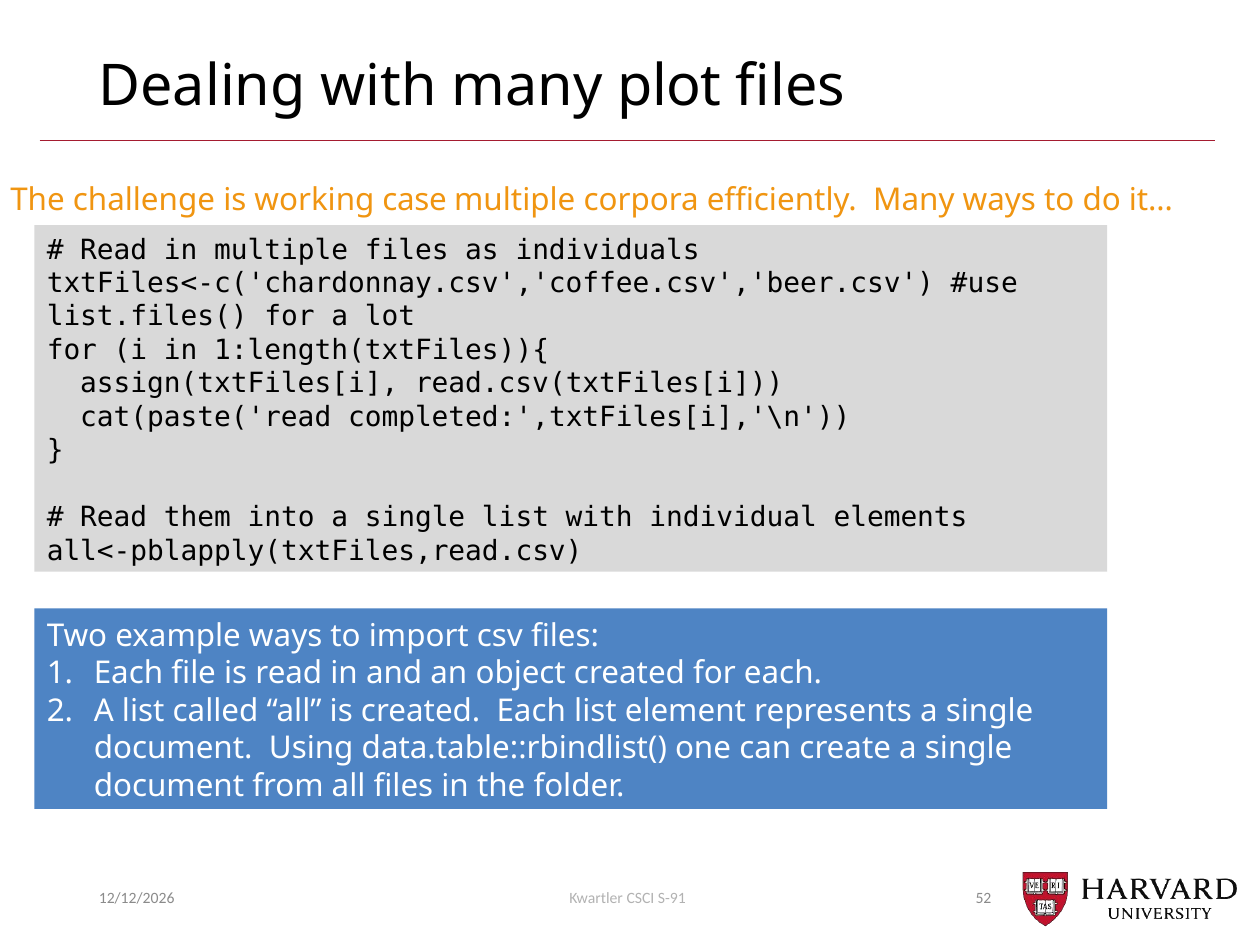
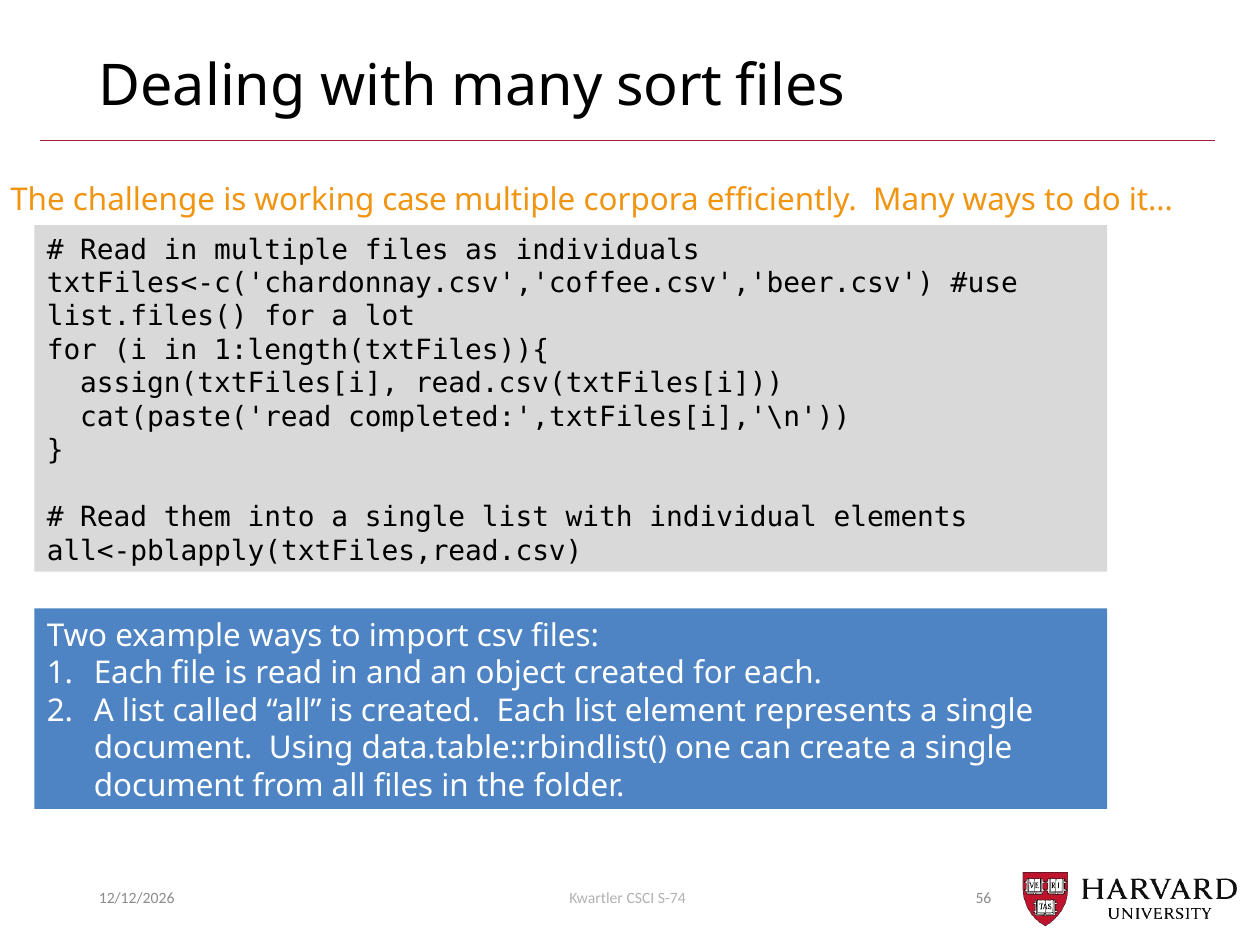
plot: plot -> sort (669, 87)
S-91: S-91 -> S-74 (672, 898)
52: 52 -> 56 (983, 898)
